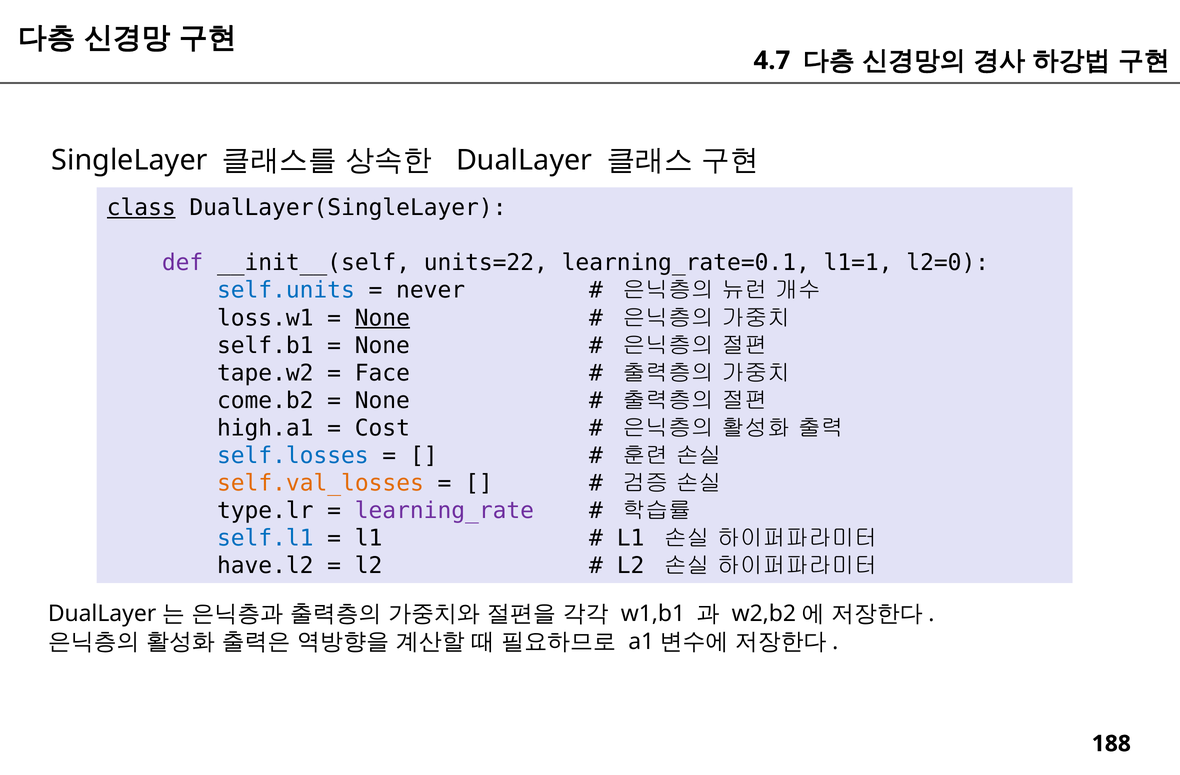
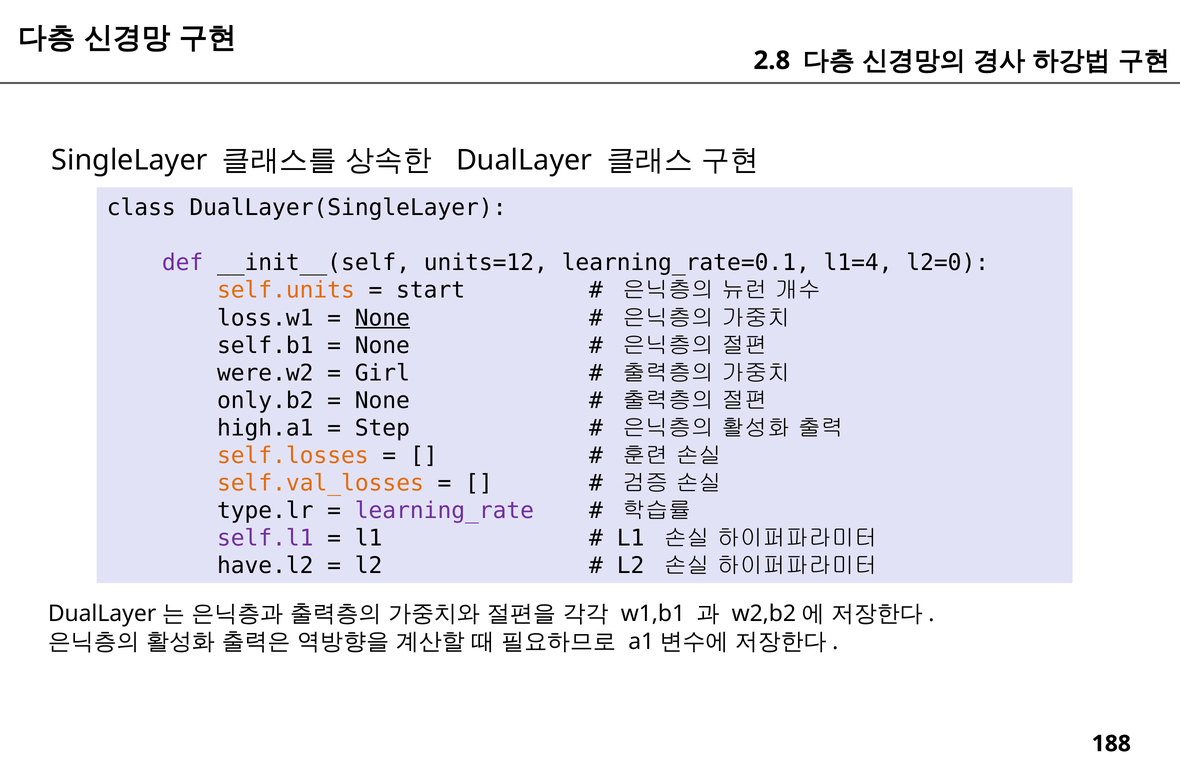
4.7: 4.7 -> 2.8 (772, 60)
class underline: present -> none (141, 208)
units=22: units=22 -> units=12 (486, 263)
l1=1: l1=1 -> l1=4 (858, 263)
self.units colour: blue -> orange (286, 290)
never: never -> start (431, 290)
tape.w2: tape.w2 -> were.w2 (265, 373)
Face: Face -> Girl (382, 373)
come.b2: come.b2 -> only.b2 (265, 401)
Cost: Cost -> Step (382, 428)
self.losses colour: blue -> orange (293, 456)
self.l1 colour: blue -> purple (265, 538)
